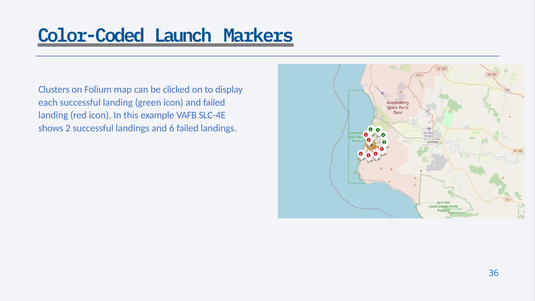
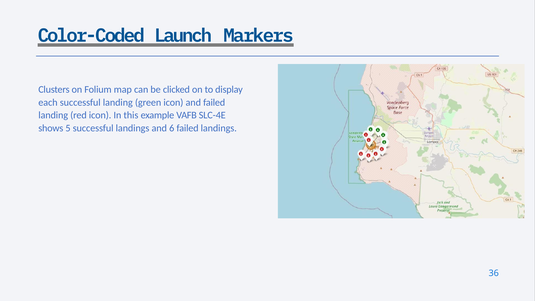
2: 2 -> 5 (68, 128)
